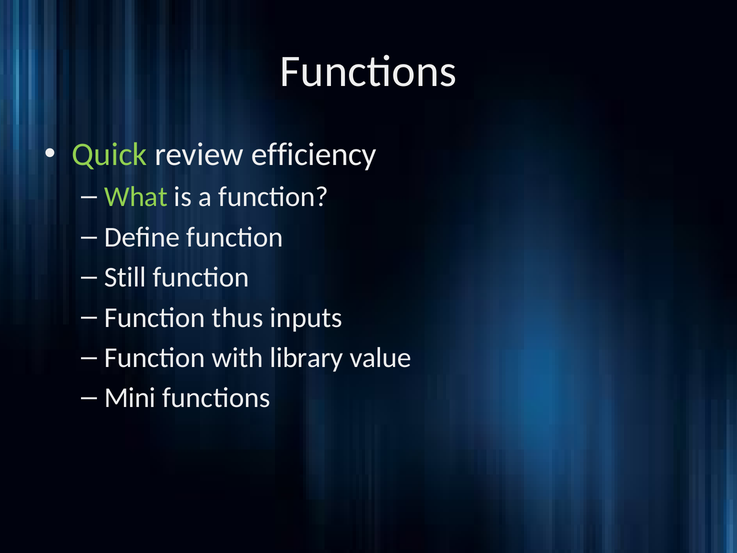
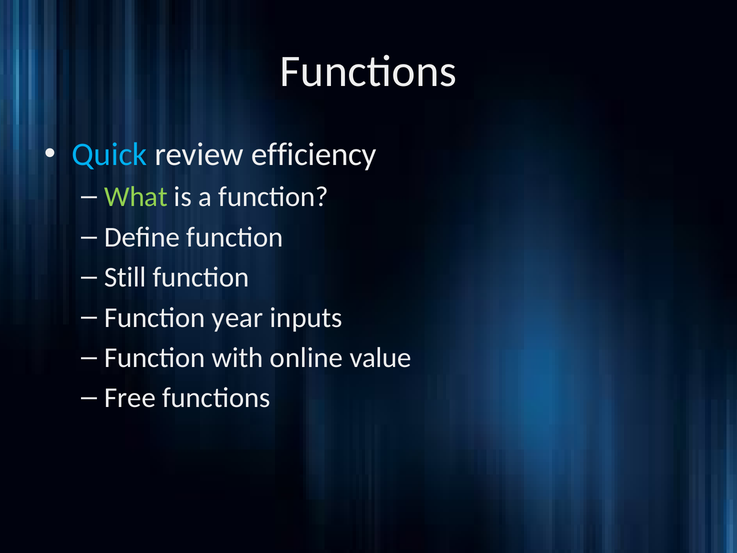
Quick colour: light green -> light blue (110, 155)
thus: thus -> year (238, 317)
library: library -> online (307, 358)
Mini: Mini -> Free (130, 398)
